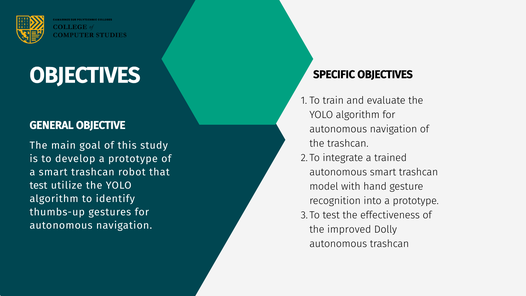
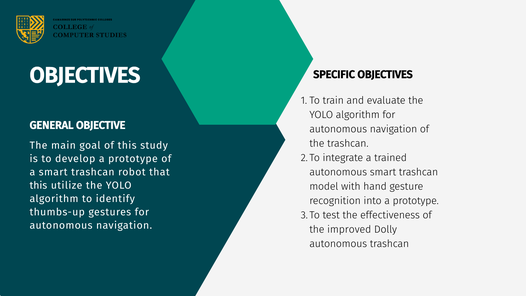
test: test -> this (38, 185)
